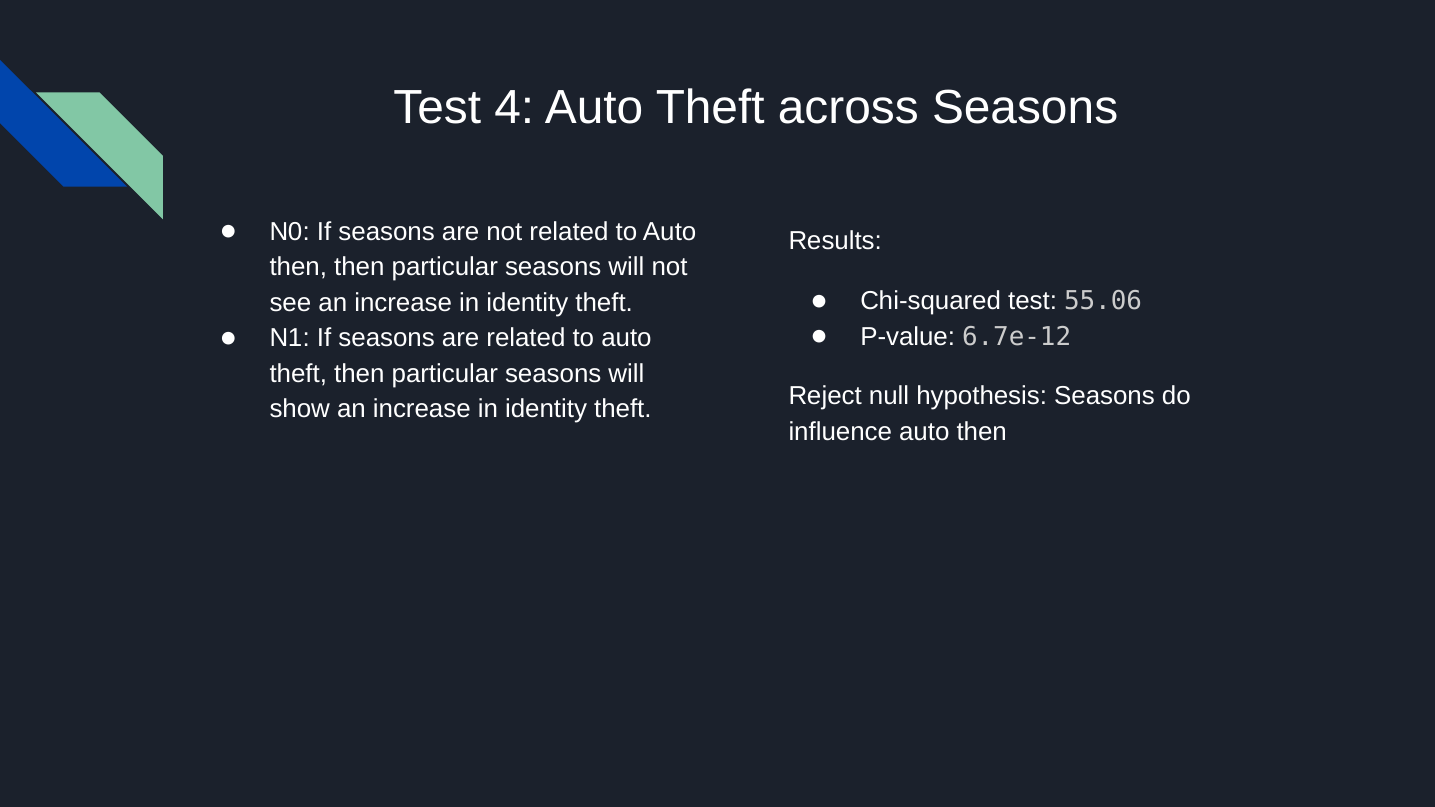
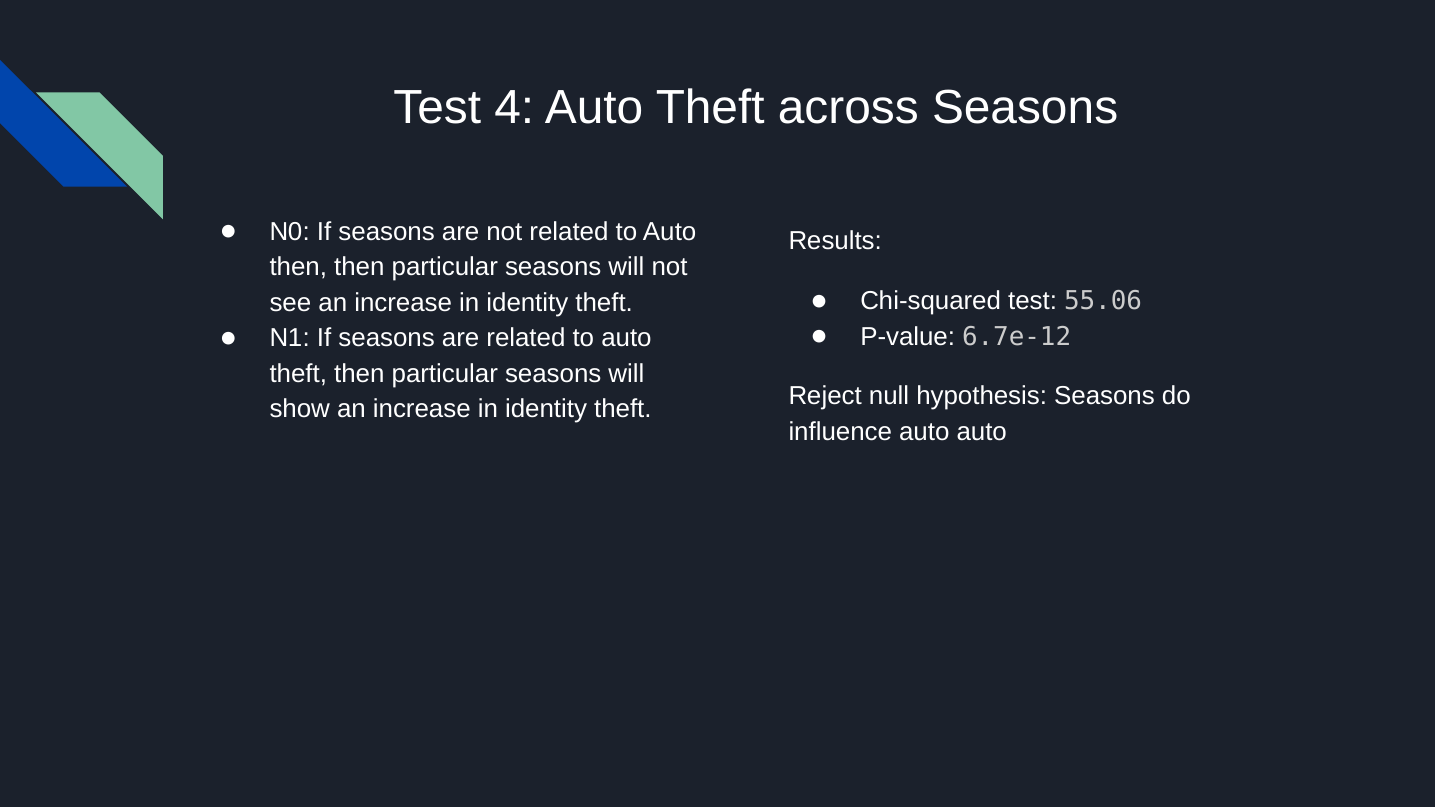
influence auto then: then -> auto (982, 432)
